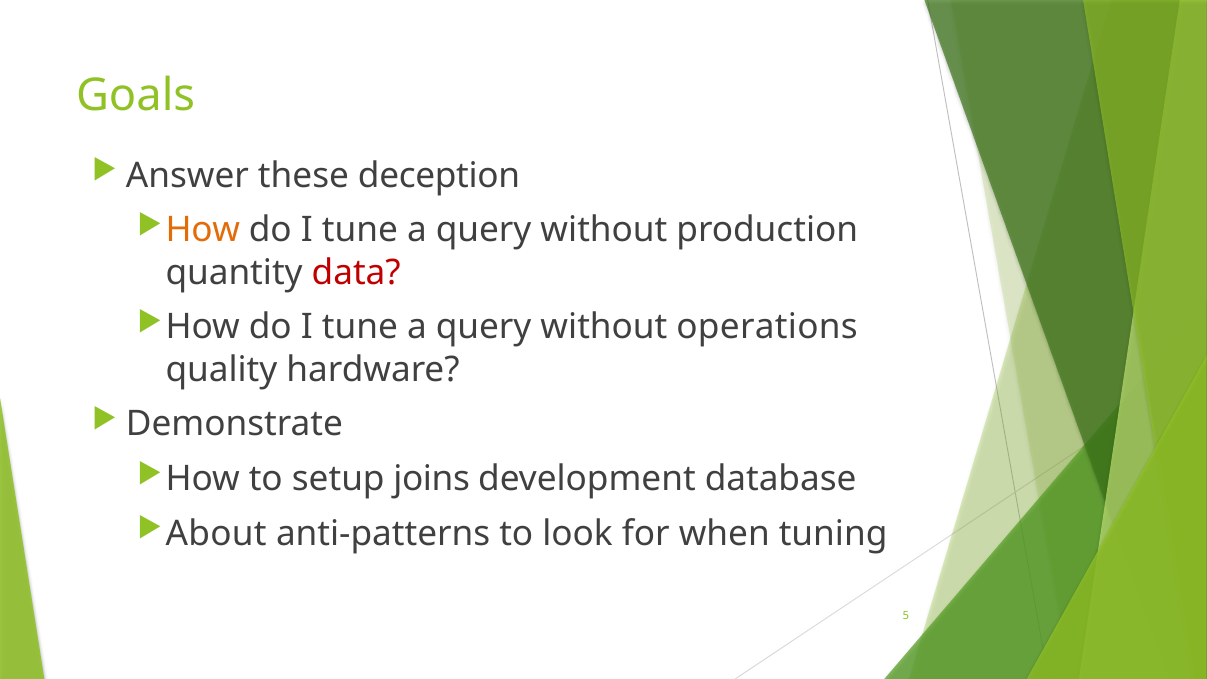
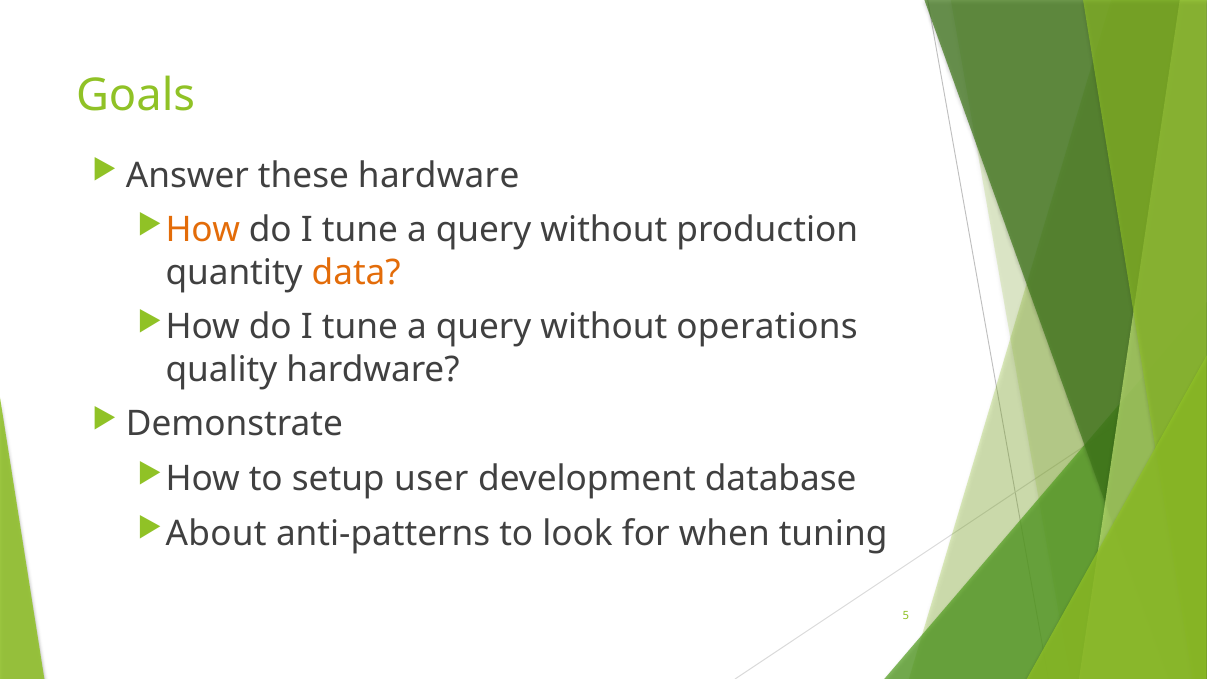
these deception: deception -> hardware (439, 176)
data colour: red -> orange (356, 272)
joins: joins -> user (431, 479)
